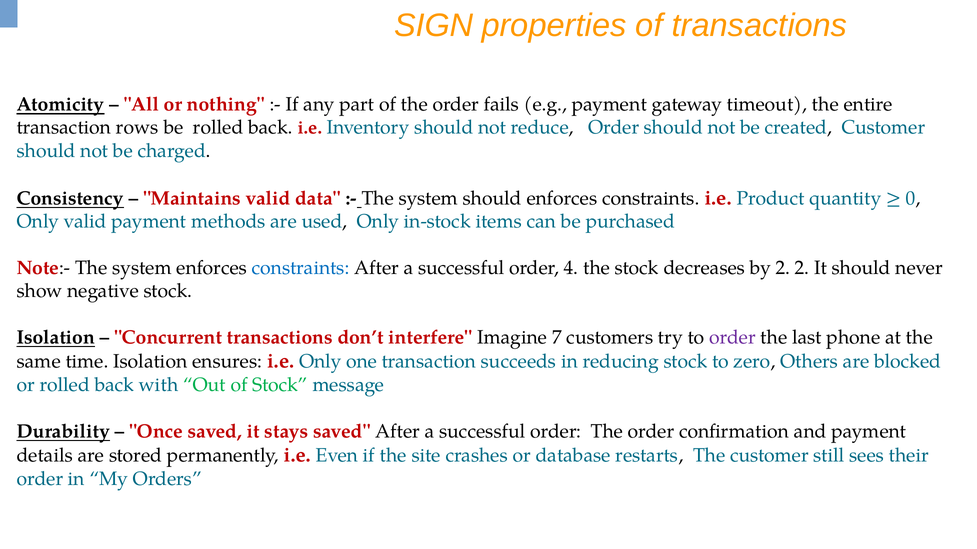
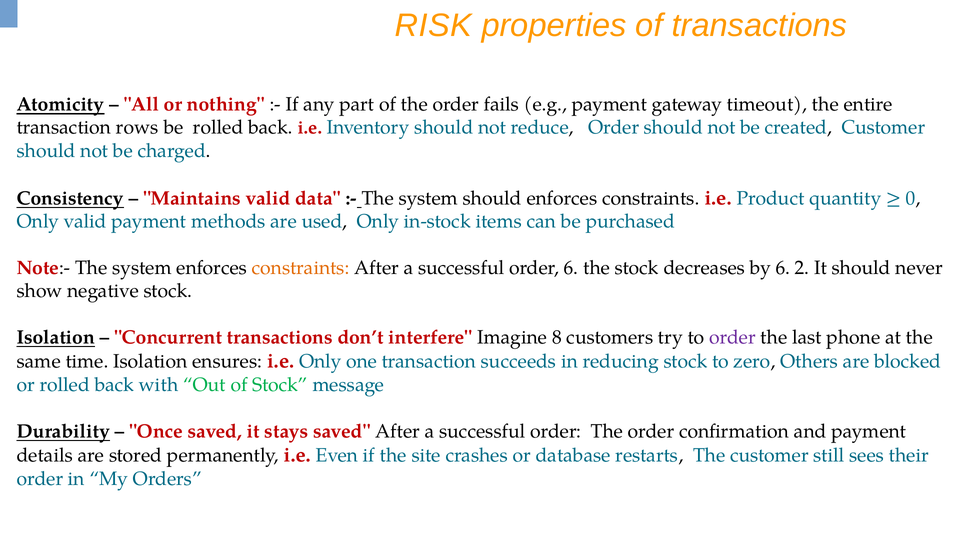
SIGN: SIGN -> RISK (433, 25)
constraints colour: blue -> orange (301, 268)
order 4: 4 -> 6 (571, 268)
by 2: 2 -> 6 (783, 268)
7: 7 -> 8 (557, 338)
